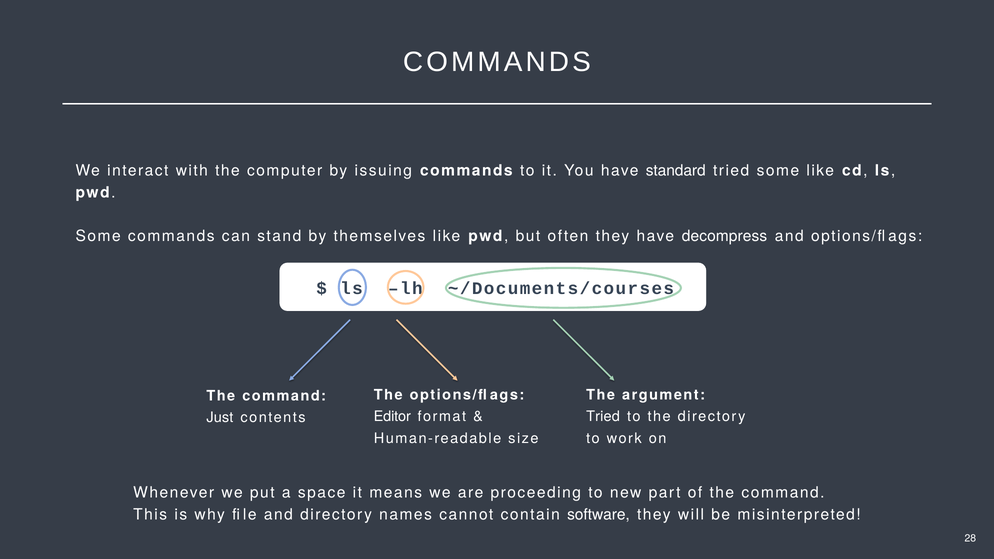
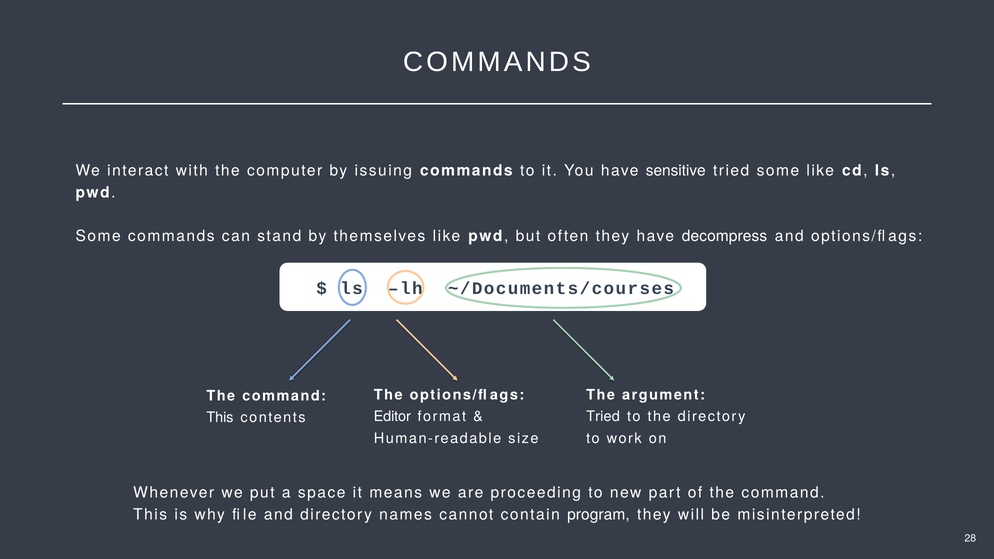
standard: standard -> sensitive (676, 171)
Just: Just -> This (220, 418)
software: software -> program (598, 515)
